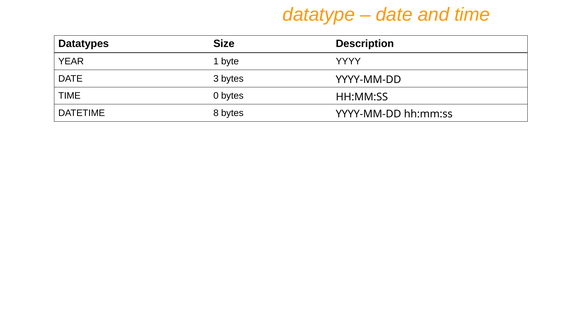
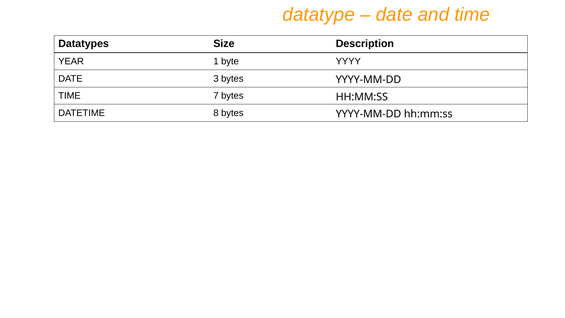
0: 0 -> 7 (216, 96)
